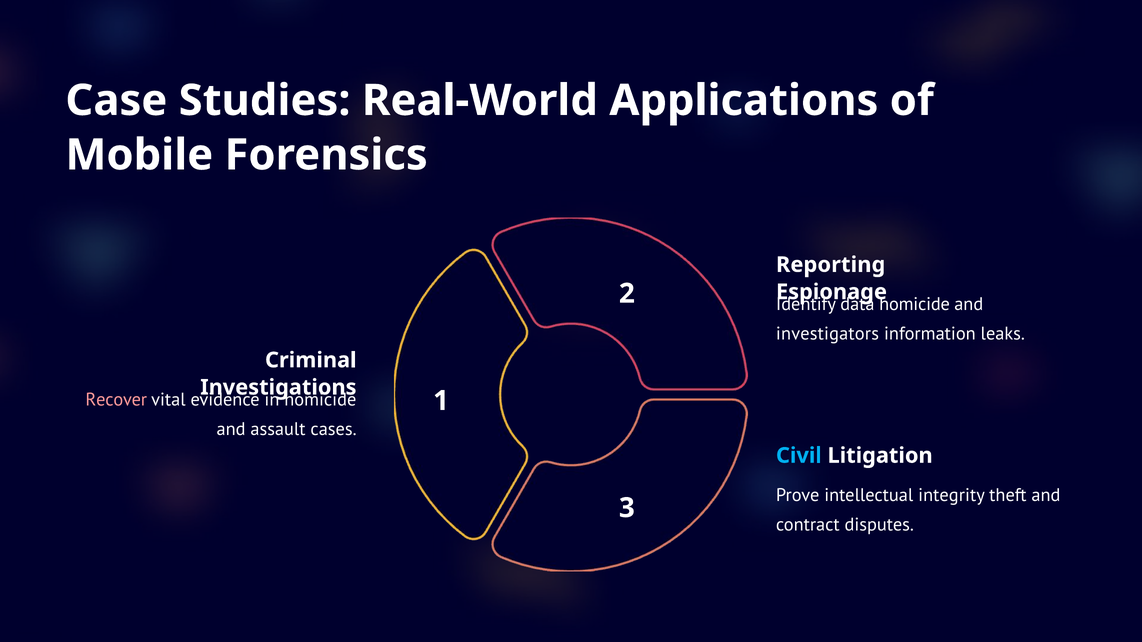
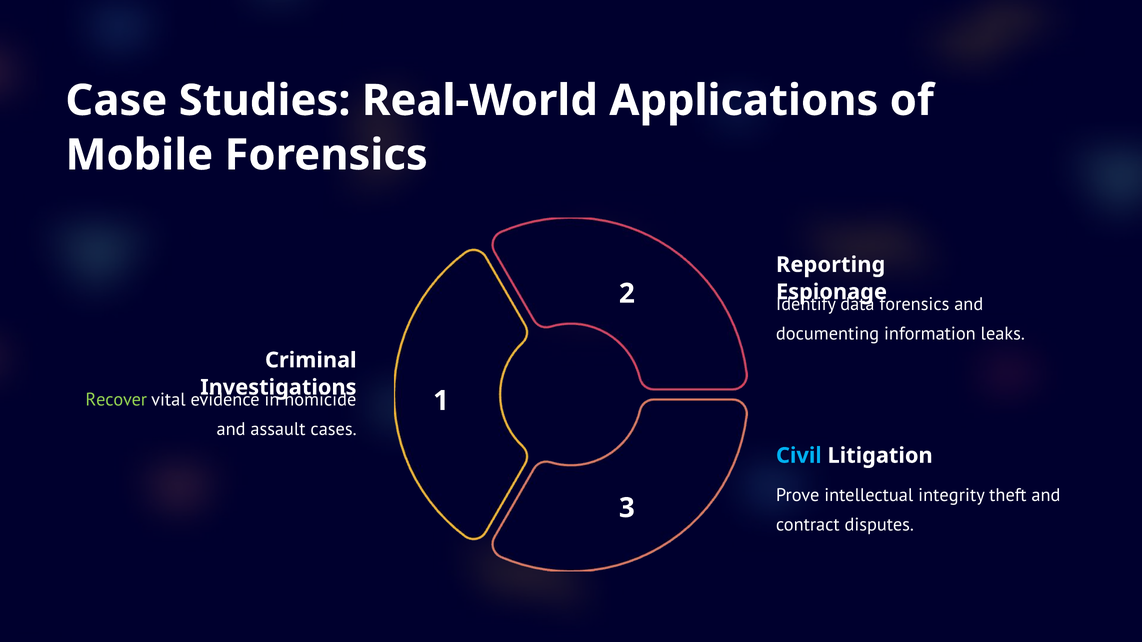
homicide: homicide -> forensics (914, 304)
investigators: investigators -> documenting (828, 334)
Recover colour: pink -> light green (116, 400)
